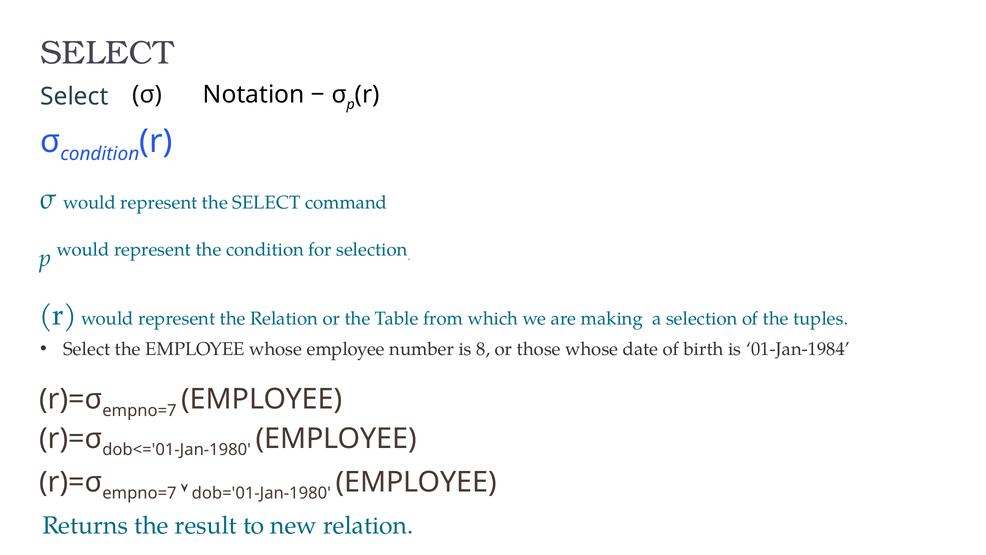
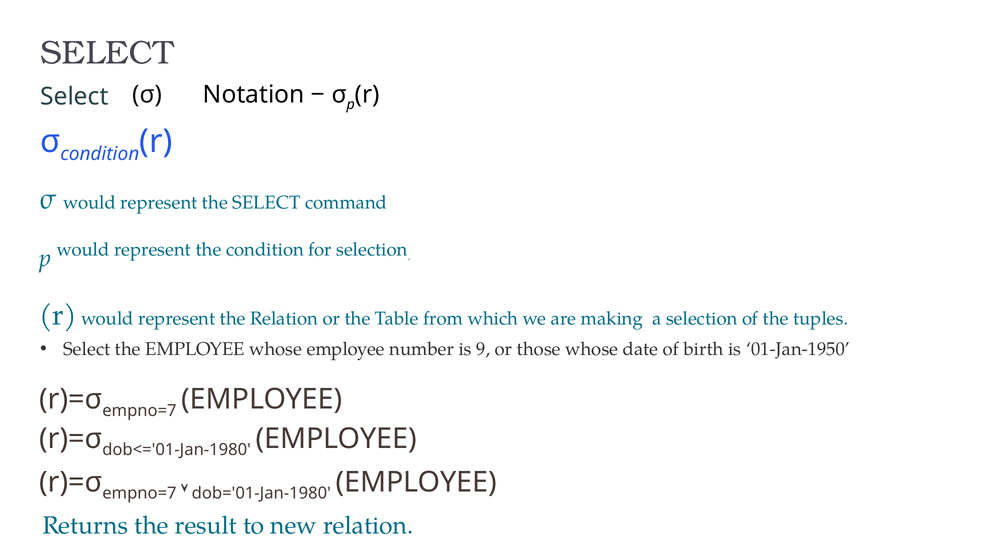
8: 8 -> 9 (483, 349)
01-Jan-1984: 01-Jan-1984 -> 01-Jan-1950 (798, 349)
